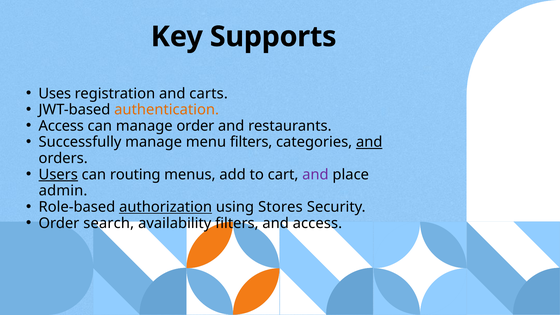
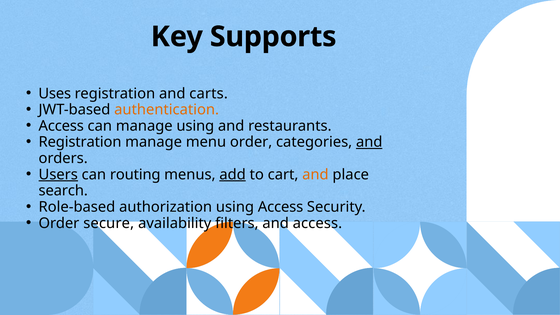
manage order: order -> using (195, 126)
Successfully: Successfully -> Registration (80, 142)
menu filters: filters -> order (251, 142)
add underline: none -> present (233, 175)
and colour: purple -> orange (315, 175)
admin: admin -> search (63, 191)
authorization underline: present -> none (166, 207)
using Stores: Stores -> Access (281, 207)
search: search -> secure (109, 223)
